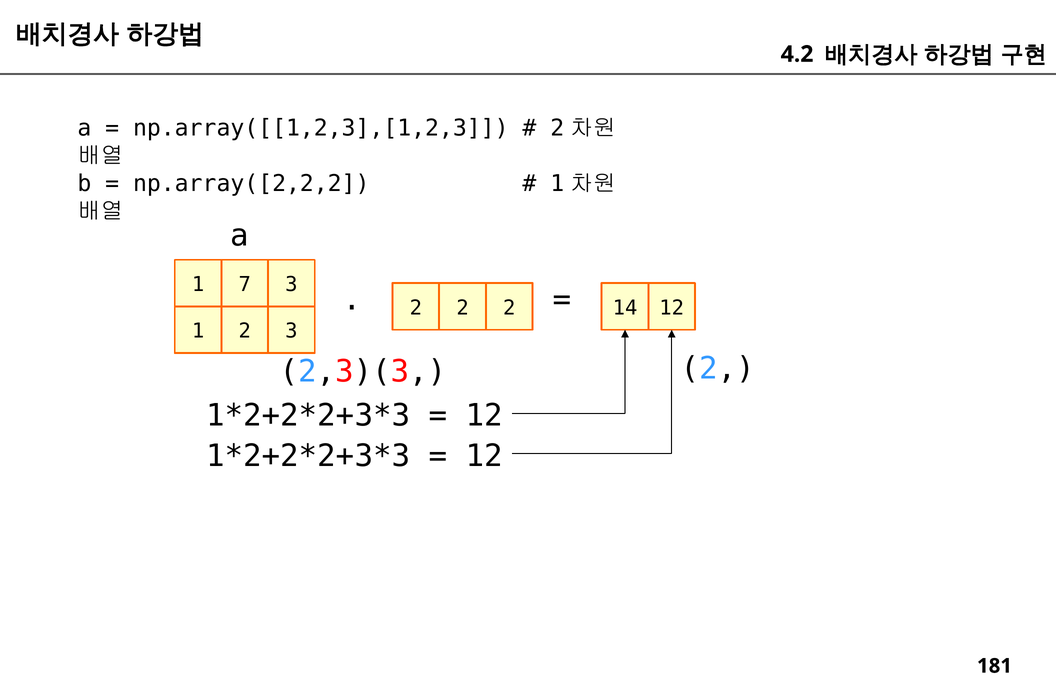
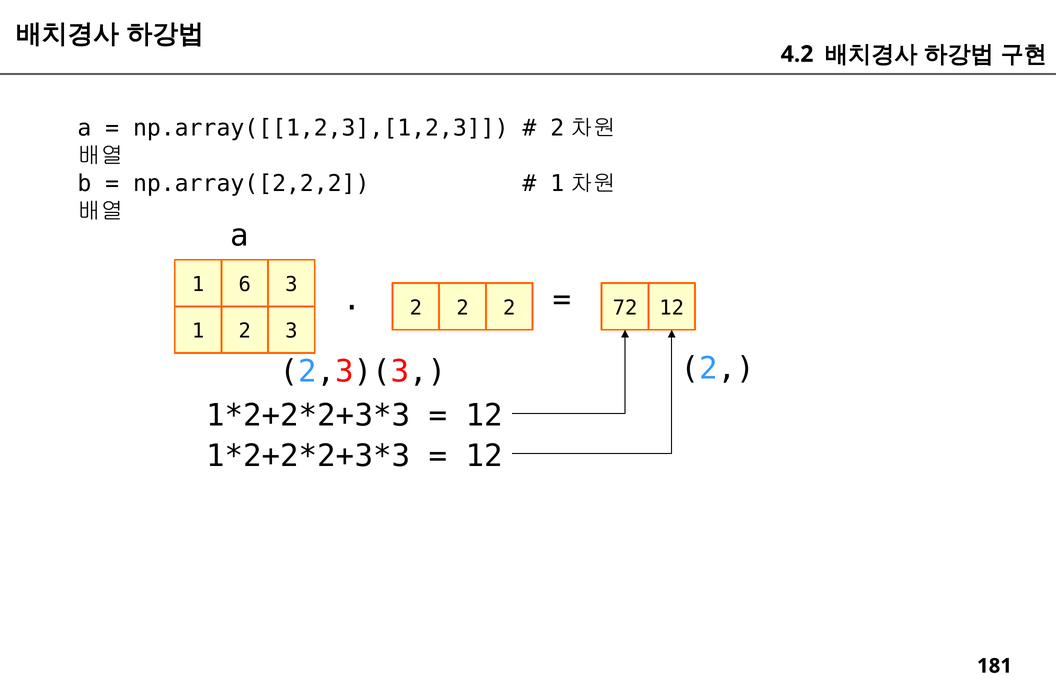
7: 7 -> 6 (245, 284)
14: 14 -> 72 (625, 308)
